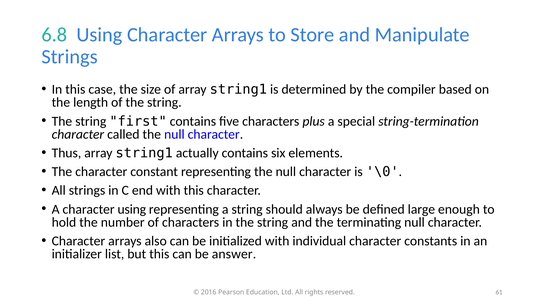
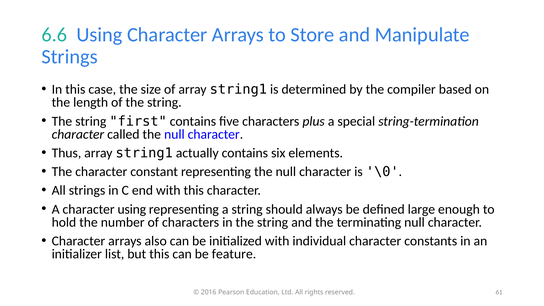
6.8: 6.8 -> 6.6 (54, 35)
answer: answer -> feature (234, 254)
